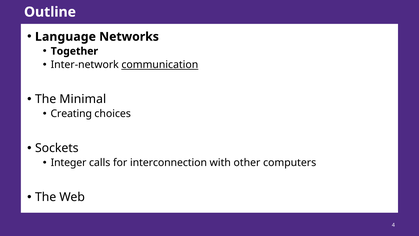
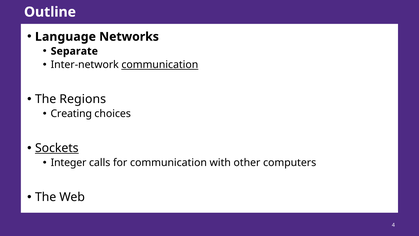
Together: Together -> Separate (74, 51)
Minimal: Minimal -> Regions (83, 99)
Sockets underline: none -> present (57, 148)
for interconnection: interconnection -> communication (168, 162)
